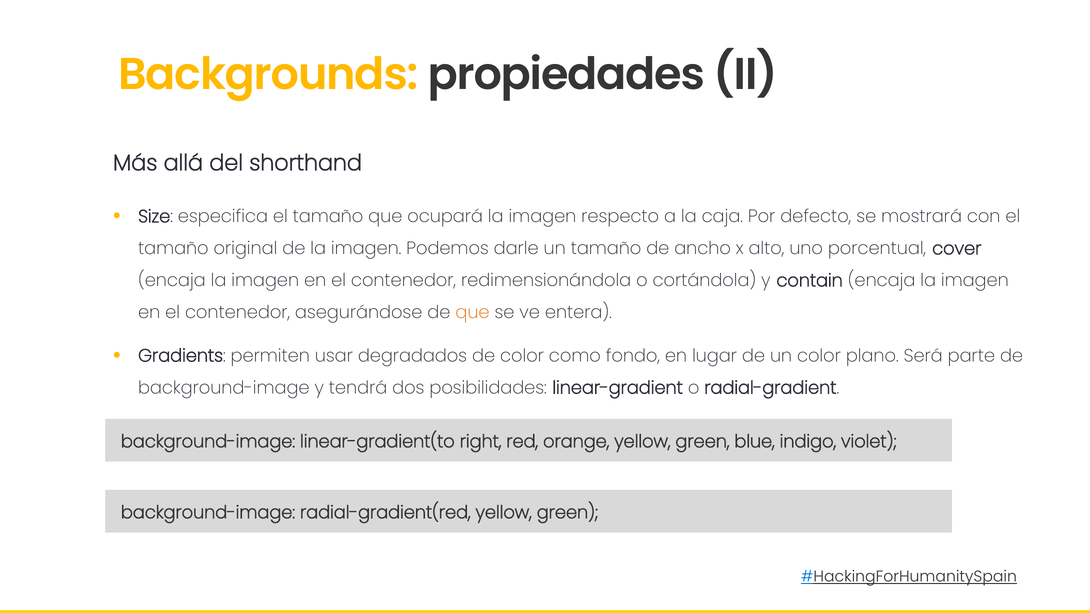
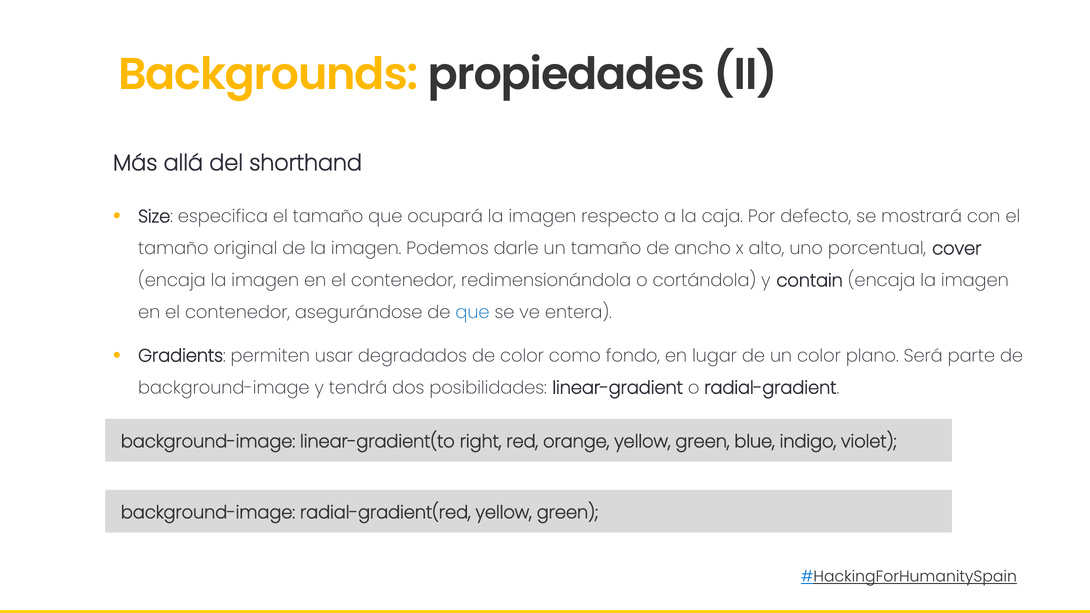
que colour: orange -> blue (472, 313)
